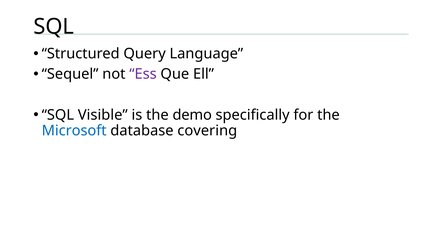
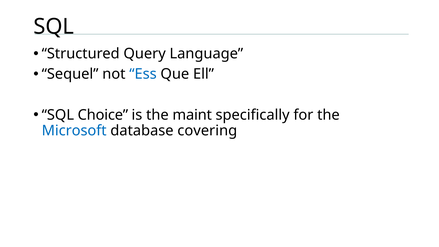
Ess colour: purple -> blue (143, 74)
Visible: Visible -> Choice (103, 115)
demo: demo -> maint (192, 115)
